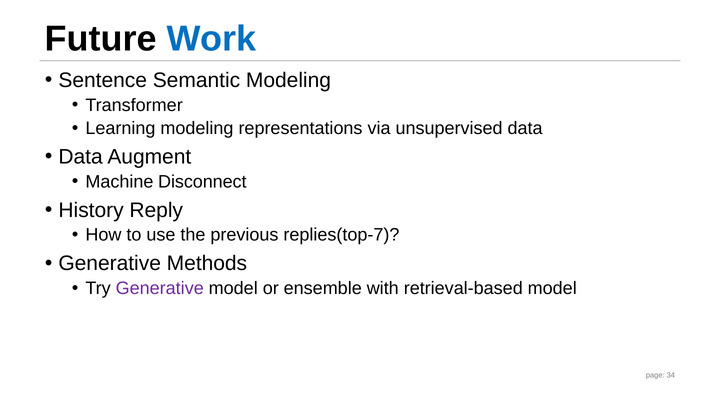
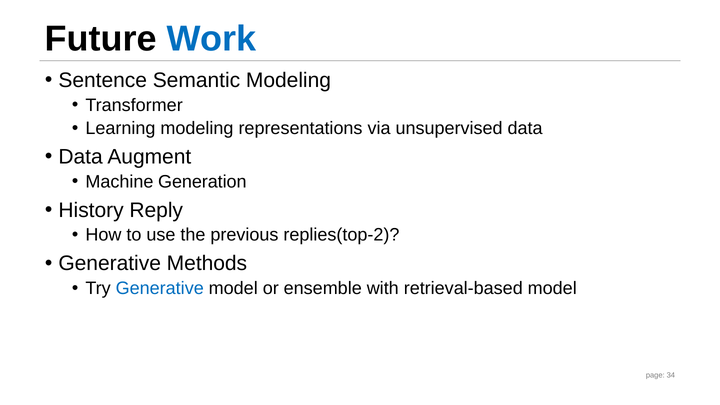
Disconnect: Disconnect -> Generation (202, 182)
replies(top-7: replies(top-7 -> replies(top-2 (341, 235)
Generative colour: purple -> blue (160, 288)
